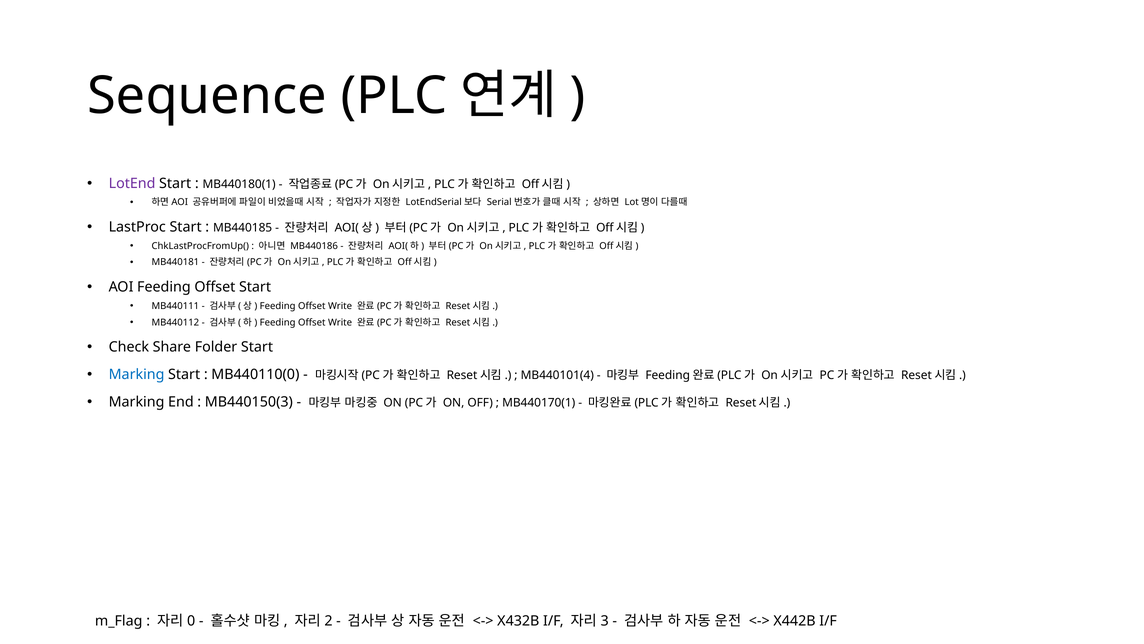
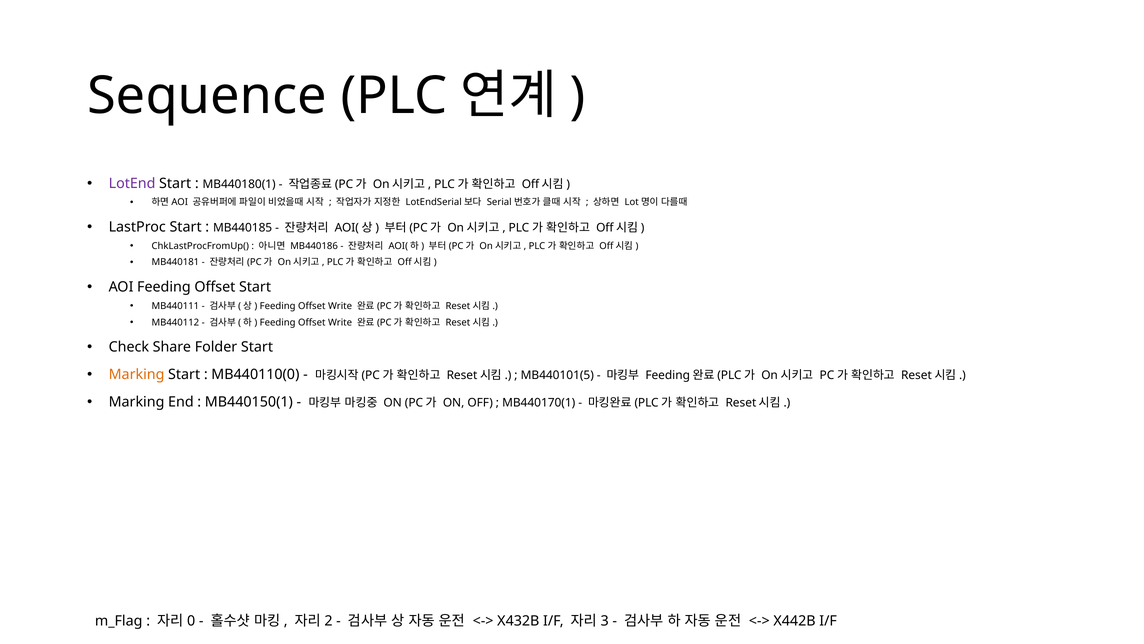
Marking colour: blue -> orange (137, 374)
MB440101(4: MB440101(4 -> MB440101(5 (557, 375)
MB440150(3: MB440150(3 -> MB440150(1 (249, 402)
